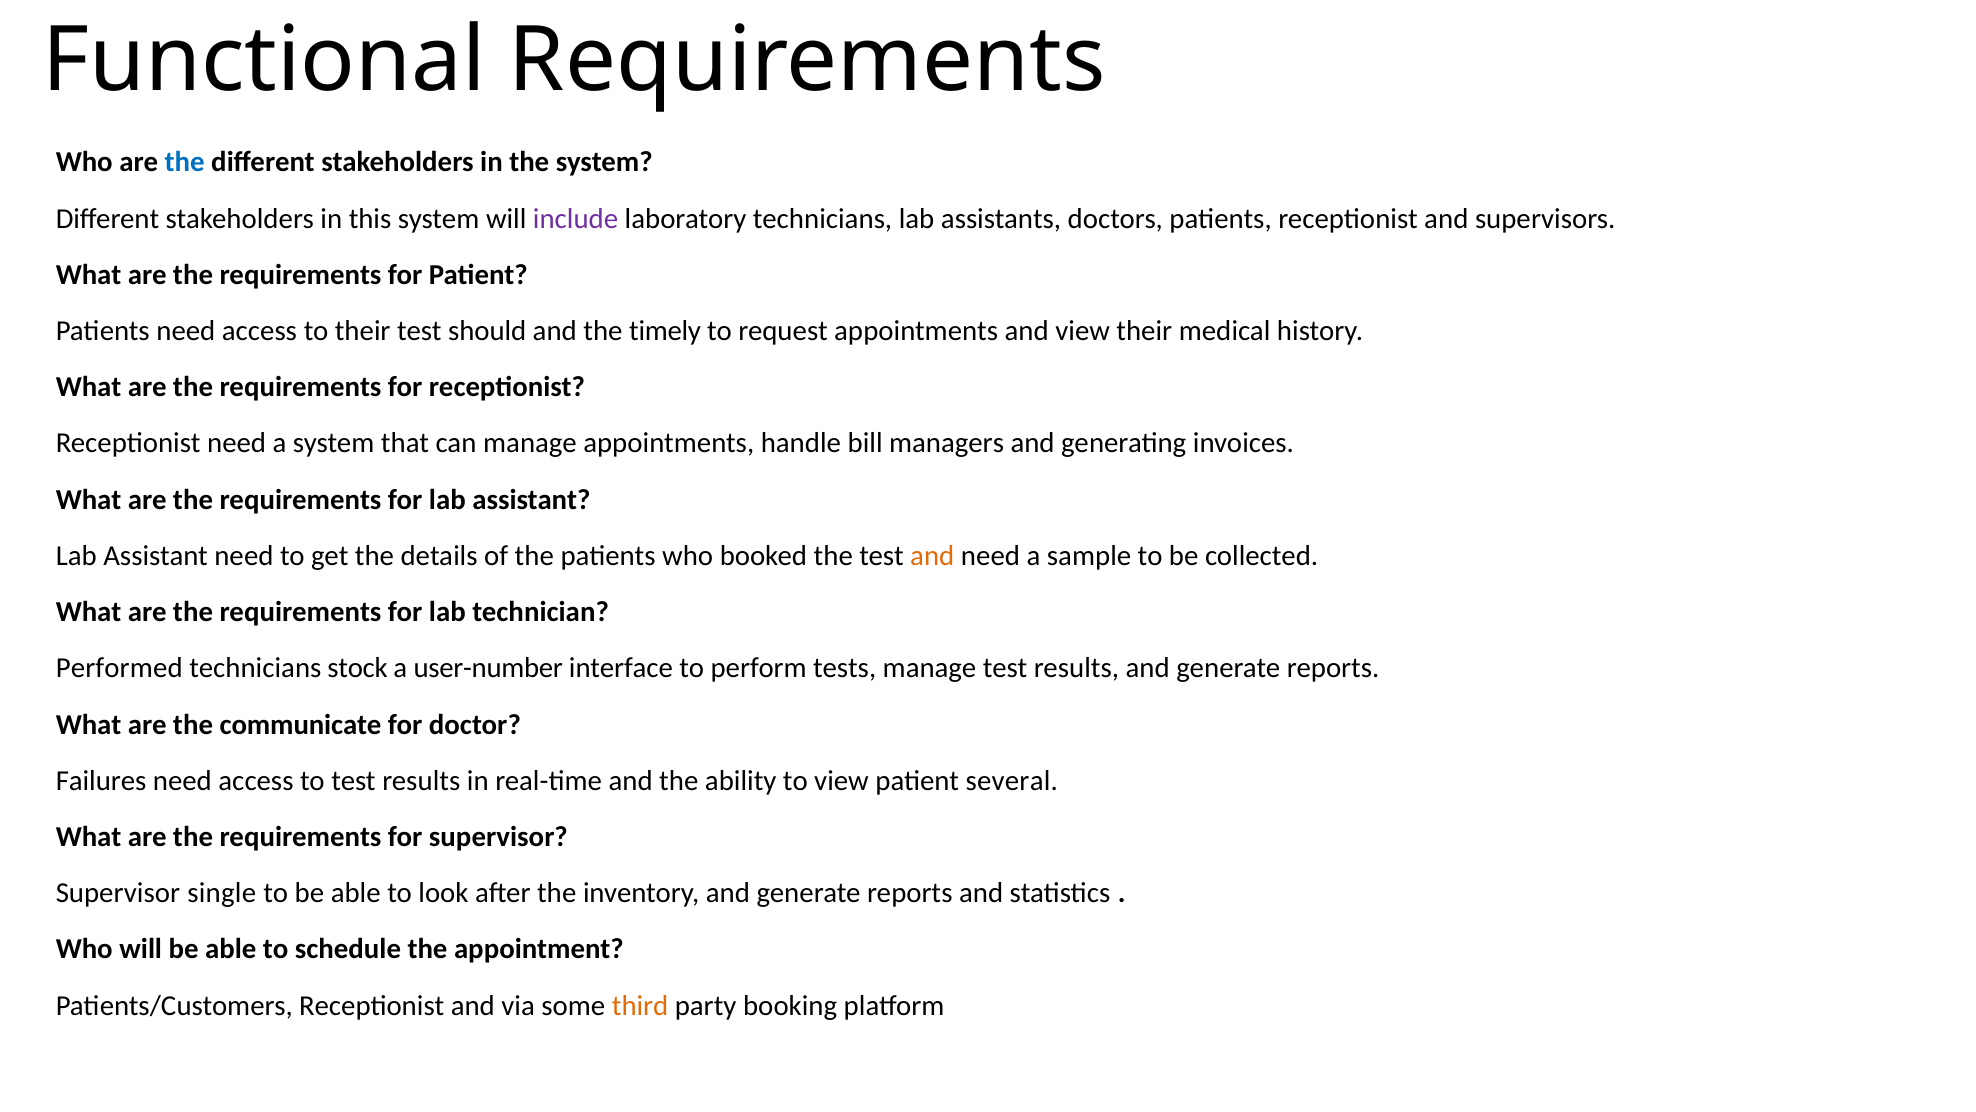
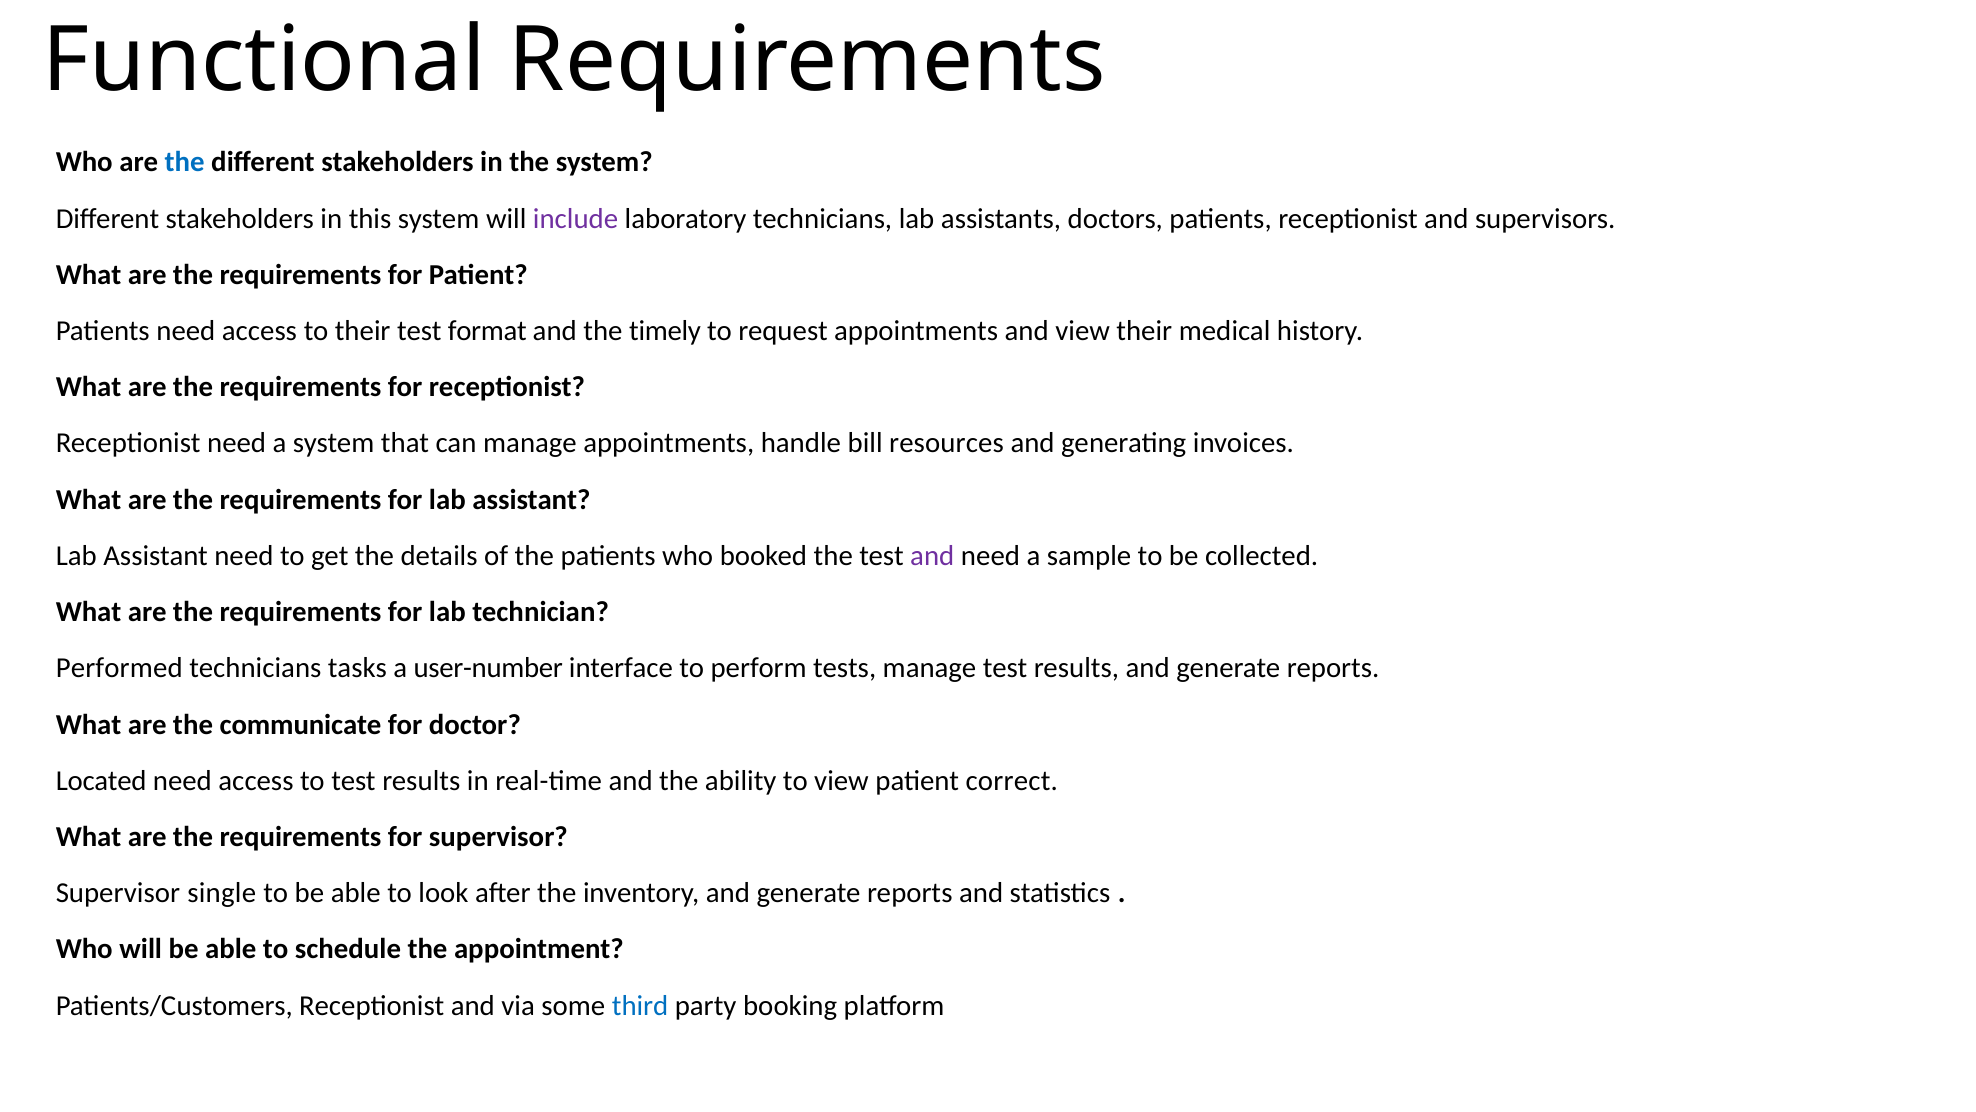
should: should -> format (487, 331)
managers: managers -> resources (947, 443)
and colour: orange -> purple (932, 556)
stock: stock -> tasks (357, 668)
Failures: Failures -> Located (101, 780)
several: several -> correct (1012, 780)
third colour: orange -> blue (640, 1005)
